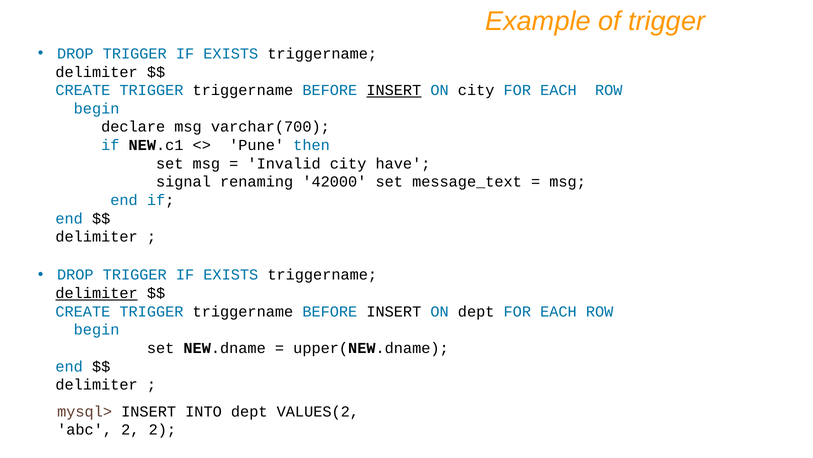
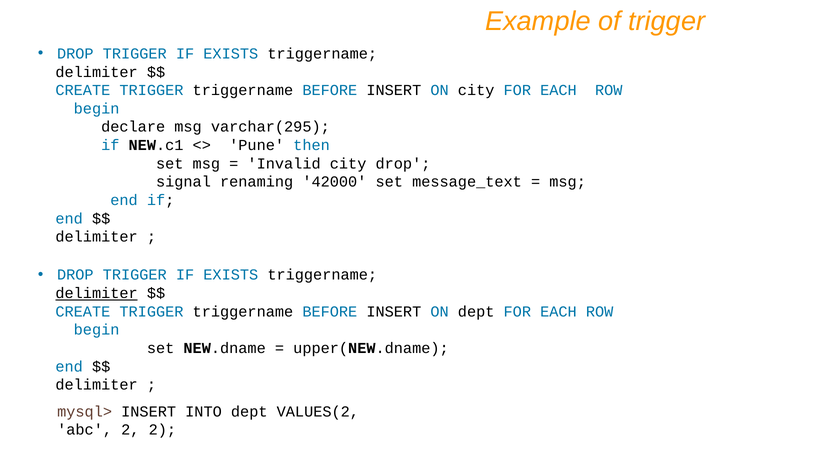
INSERT underline: present -> none (394, 90)
varchar(700: varchar(700 -> varchar(295 (270, 127)
city have: have -> drop (403, 163)
